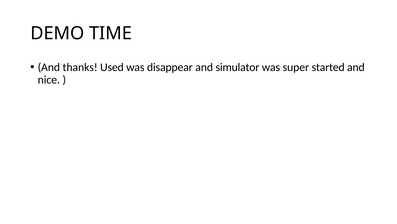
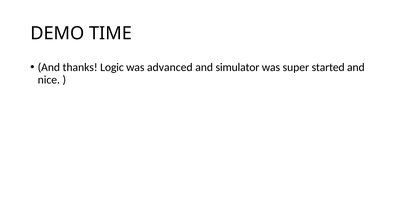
Used: Used -> Logic (112, 67)
disappear: disappear -> advanced (170, 67)
